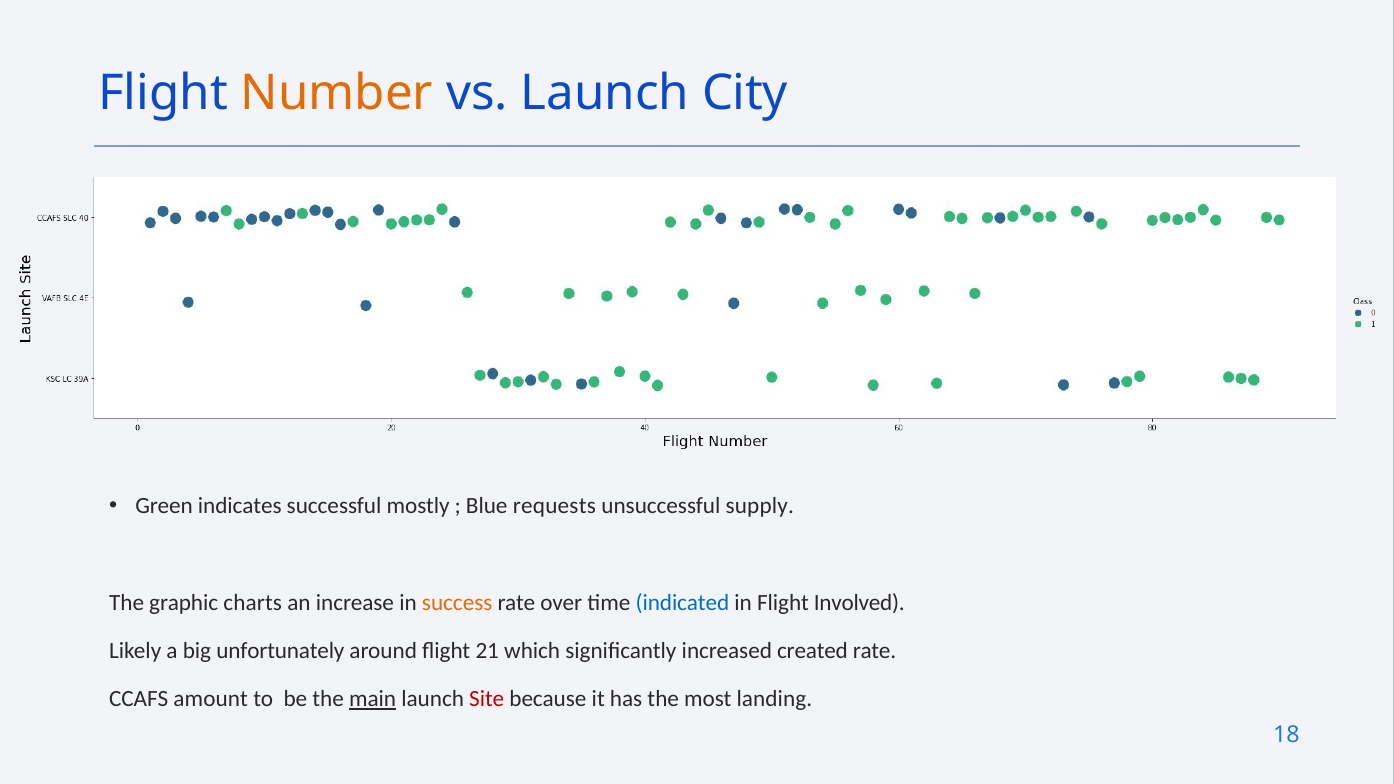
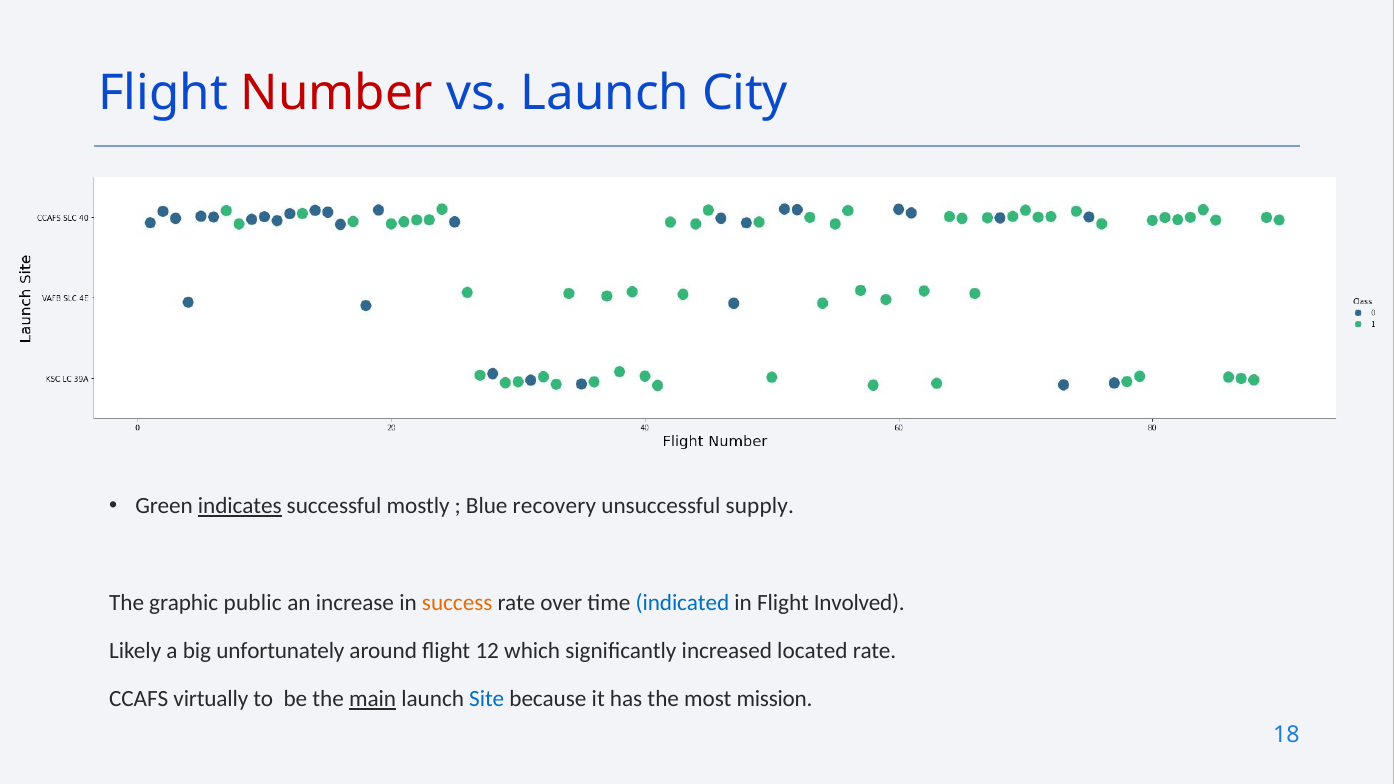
Number colour: orange -> red (337, 93)
indicates underline: none -> present (240, 506)
requests: requests -> recovery (554, 506)
charts: charts -> public (253, 603)
21: 21 -> 12 (487, 651)
created: created -> located (812, 651)
amount: amount -> virtually (211, 699)
Site colour: red -> blue (487, 699)
landing: landing -> mission (775, 699)
